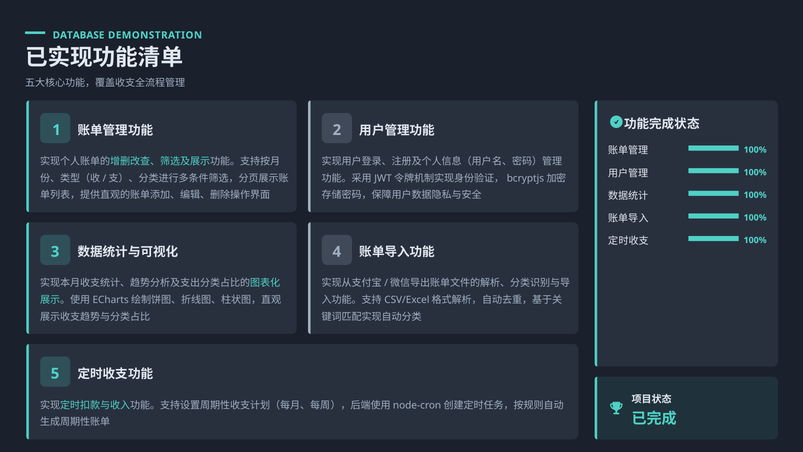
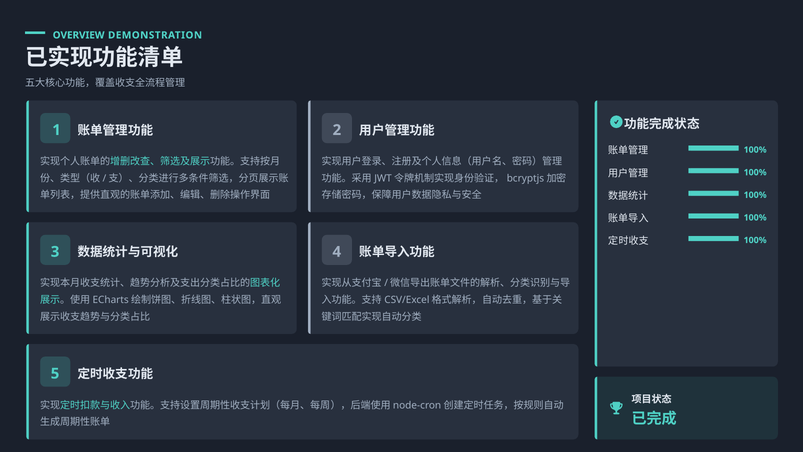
DATABASE: DATABASE -> OVERVIEW (79, 35)
